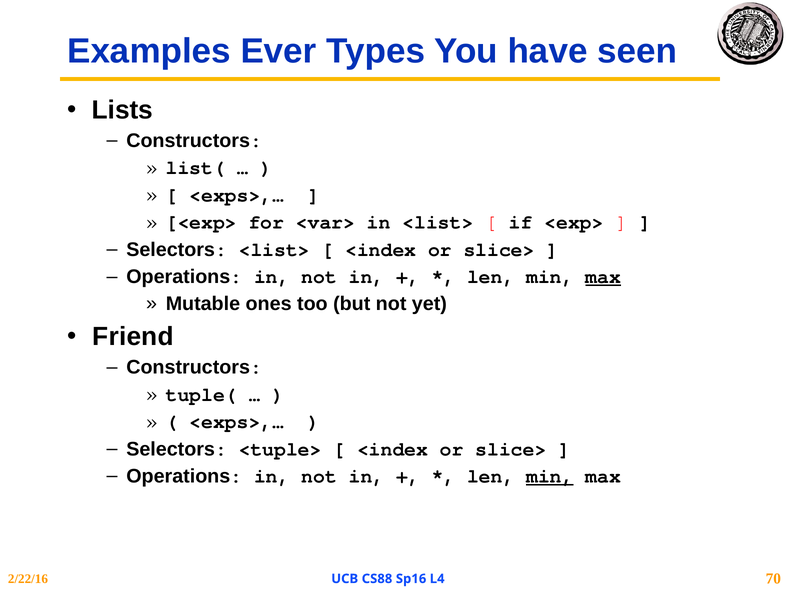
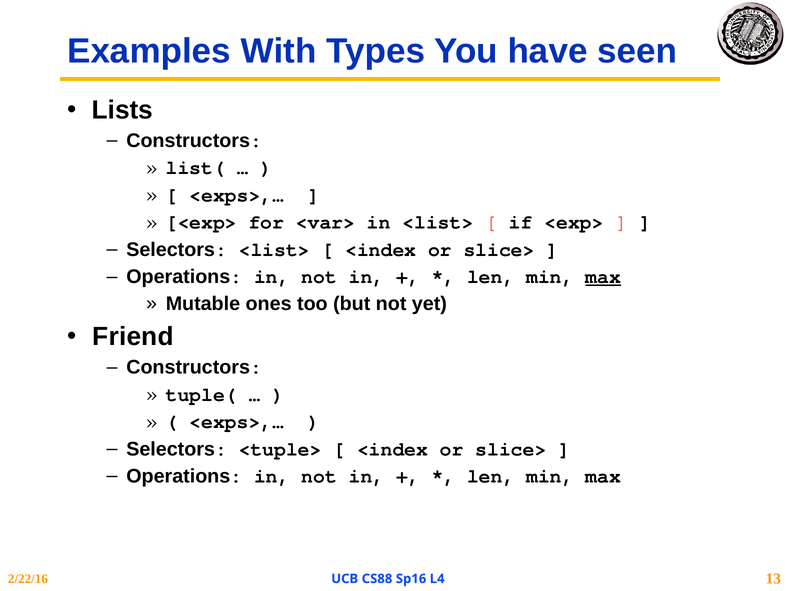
Ever: Ever -> With (279, 51)
min underline: present -> none (550, 477)
70: 70 -> 13 (773, 580)
